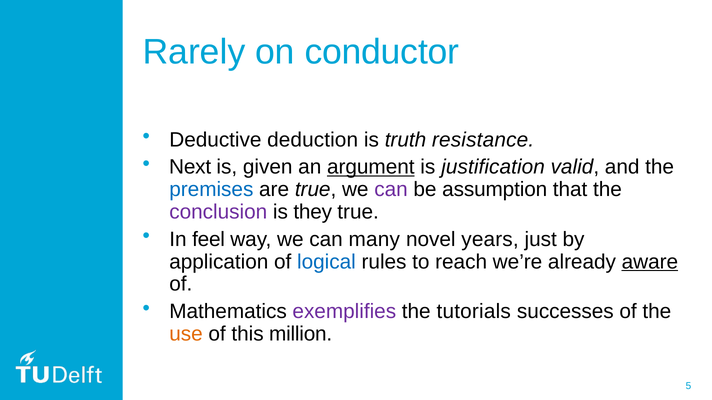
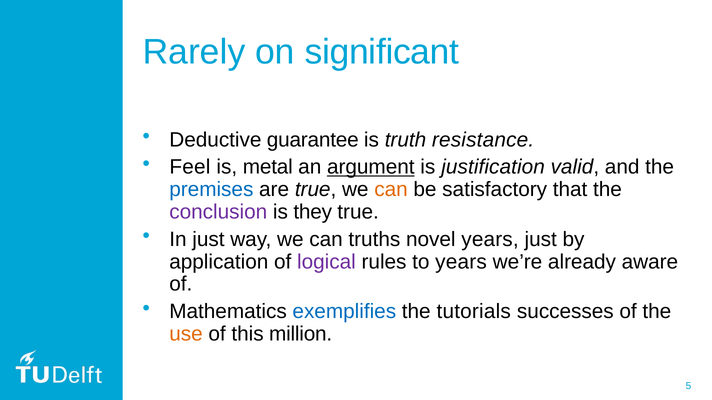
conductor: conductor -> significant (382, 52)
deduction: deduction -> guarantee (313, 140)
Next: Next -> Feel (190, 167)
given: given -> metal (268, 167)
can colour: purple -> orange (391, 190)
assumption: assumption -> satisfactory (495, 190)
In feel: feel -> just (208, 240)
many: many -> truths (374, 240)
logical colour: blue -> purple (326, 262)
to reach: reach -> years (461, 262)
aware underline: present -> none (650, 262)
exemplifies colour: purple -> blue (344, 312)
